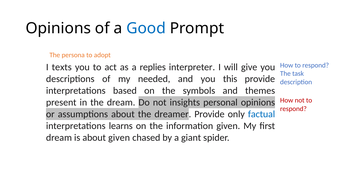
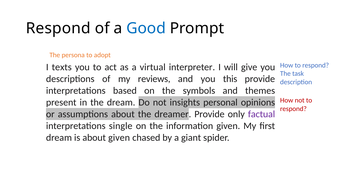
Opinions: Opinions -> Respond (58, 28)
replies: replies -> virtual (153, 67)
needed: needed -> reviews (154, 79)
factual colour: blue -> purple (262, 114)
learns: learns -> single (121, 126)
